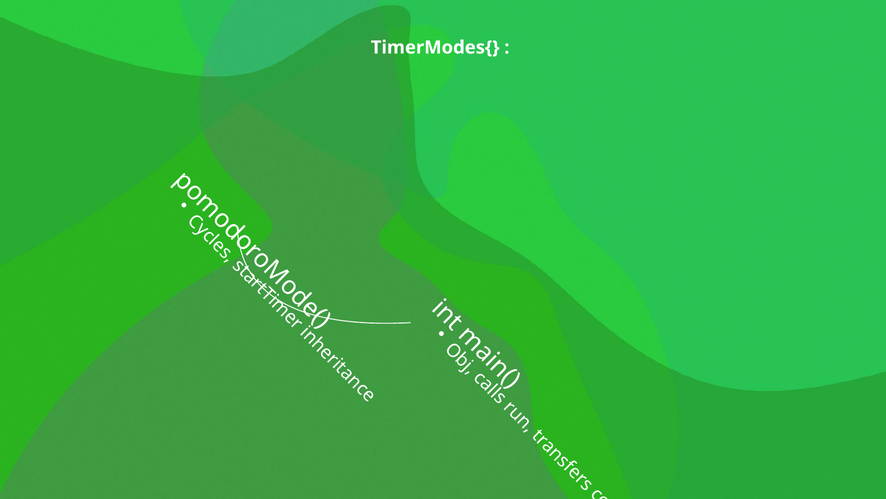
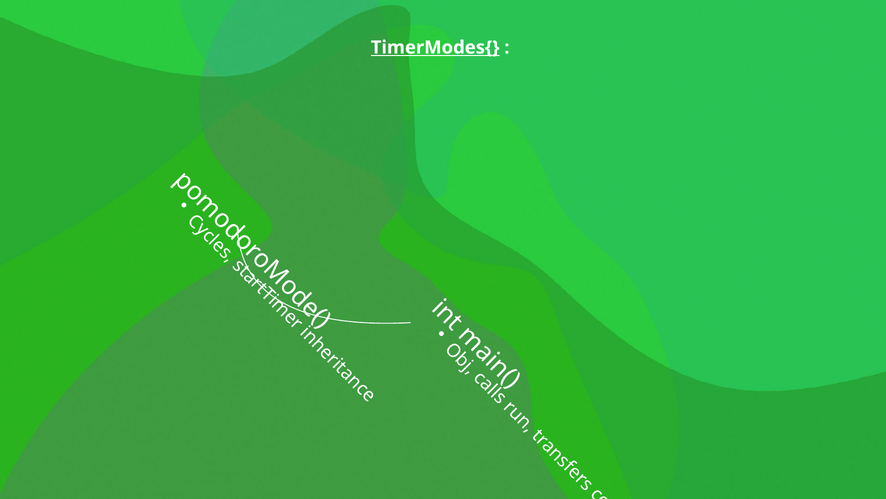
TimerModes{ underline: none -> present (435, 47)
